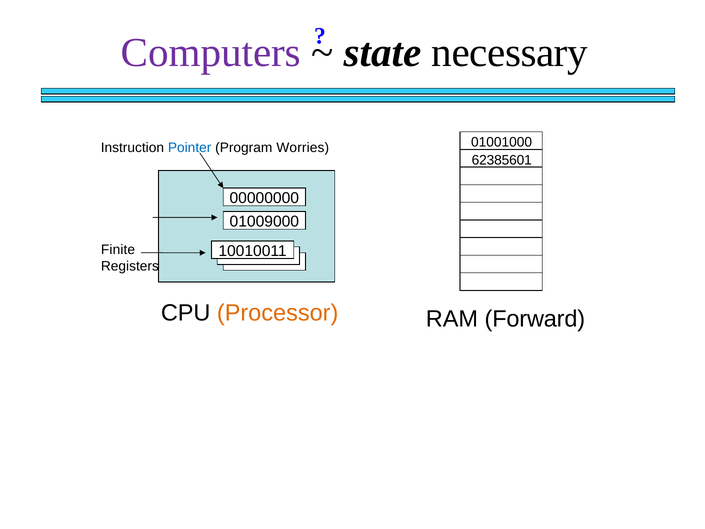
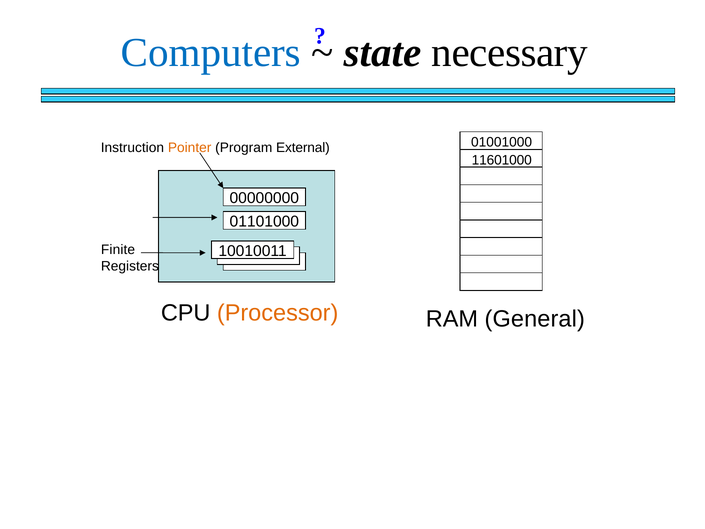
Computers colour: purple -> blue (211, 53)
Pointer colour: blue -> orange (190, 148)
Worries: Worries -> External (303, 148)
62385601: 62385601 -> 11601000 (502, 160)
01009000: 01009000 -> 01101000 (264, 221)
Forward: Forward -> General (535, 319)
